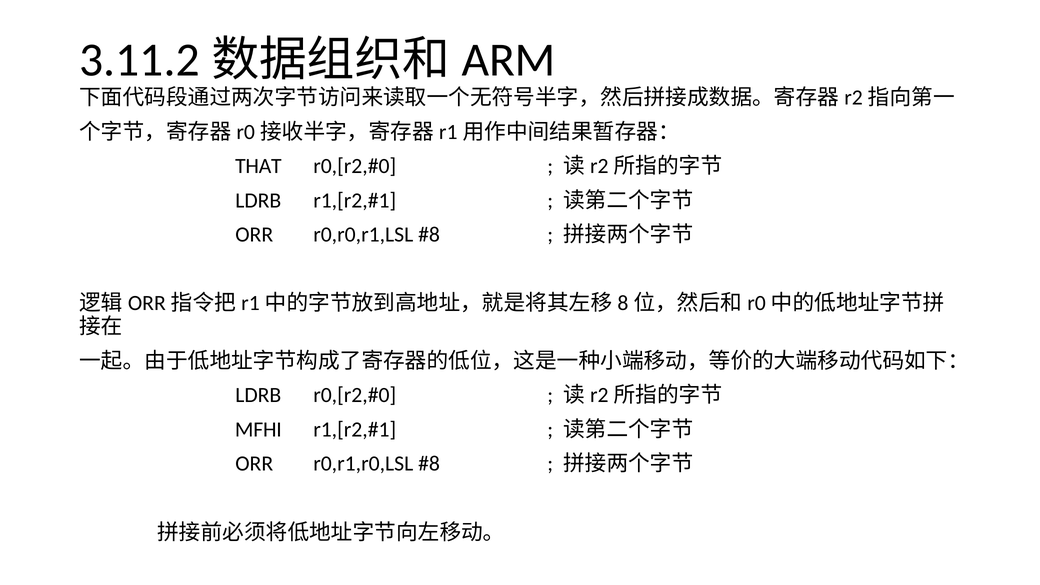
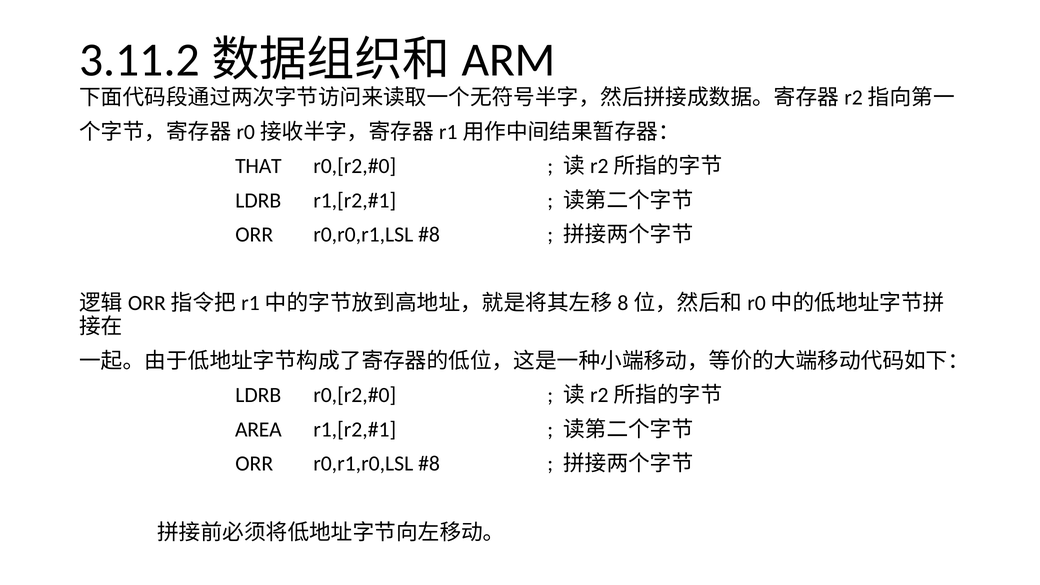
MFHI: MFHI -> AREA (258, 430)
